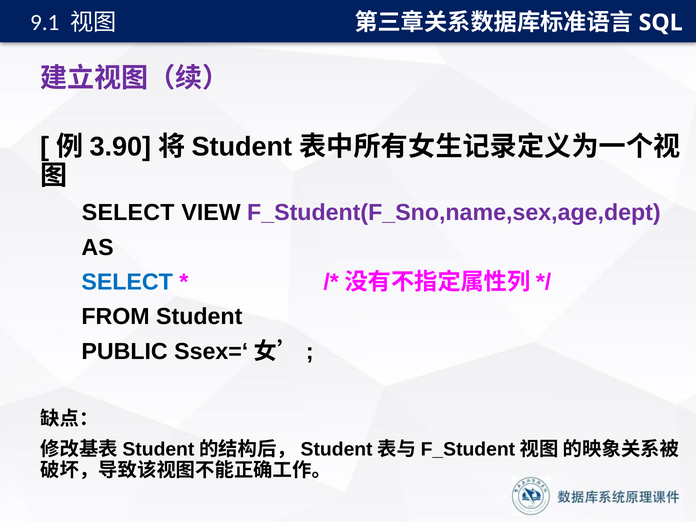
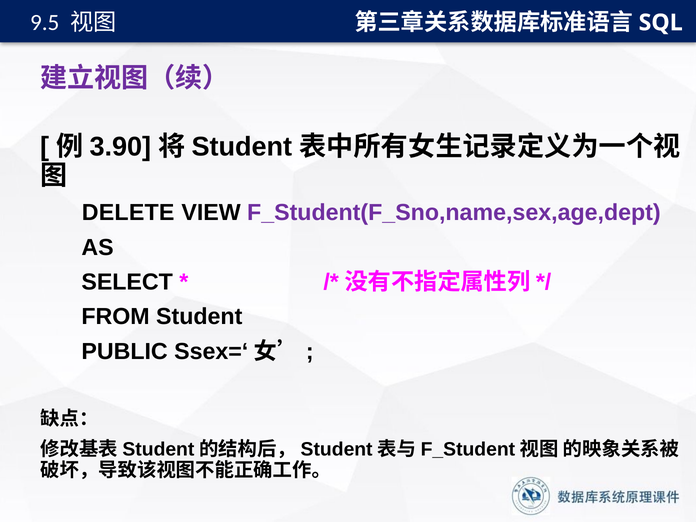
9.1: 9.1 -> 9.5 (45, 23)
SELECT: SELECT -> DELETE (128, 213)
SELECT colour: blue -> black (127, 282)
